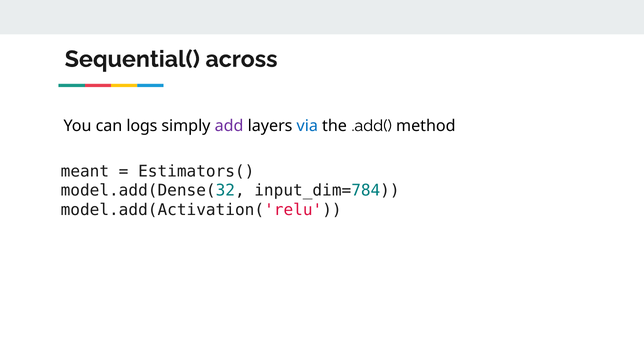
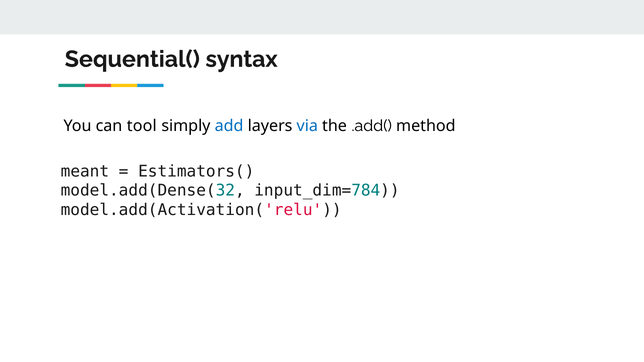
across: across -> syntax (242, 59)
logs: logs -> tool (142, 126)
add colour: purple -> blue (229, 126)
